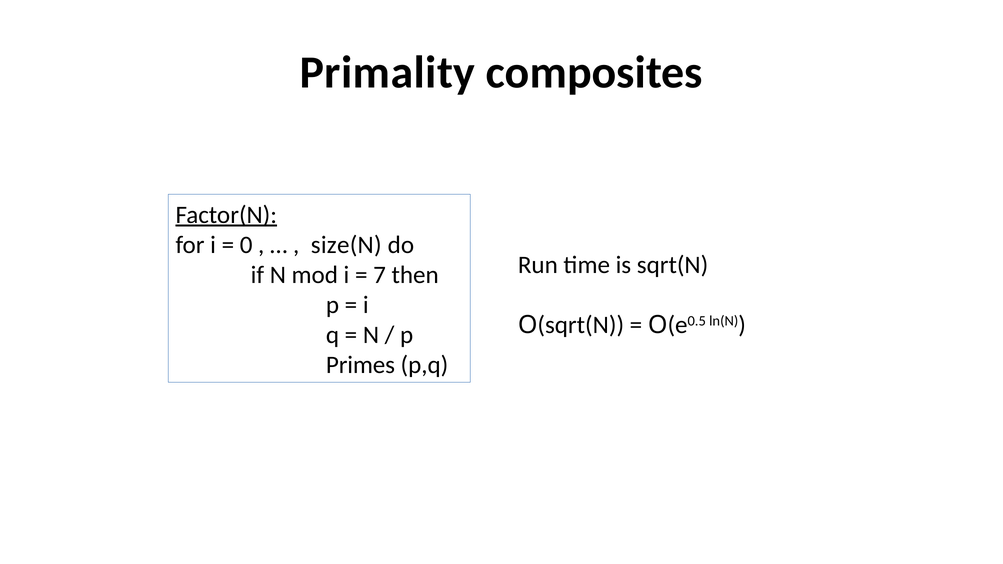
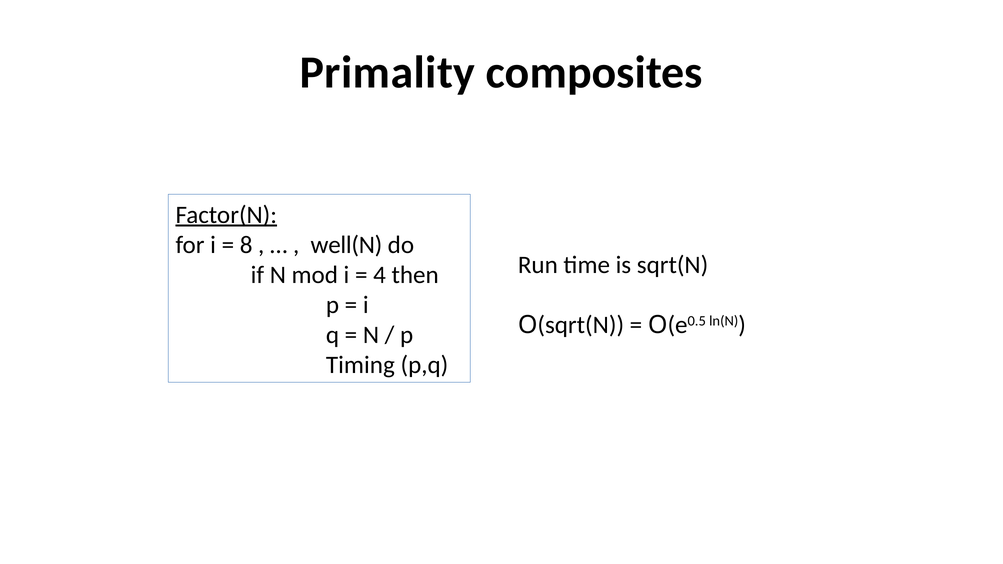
0: 0 -> 8 (246, 245)
size(N: size(N -> well(N (346, 245)
7: 7 -> 4 (380, 275)
Primes: Primes -> Timing (360, 365)
